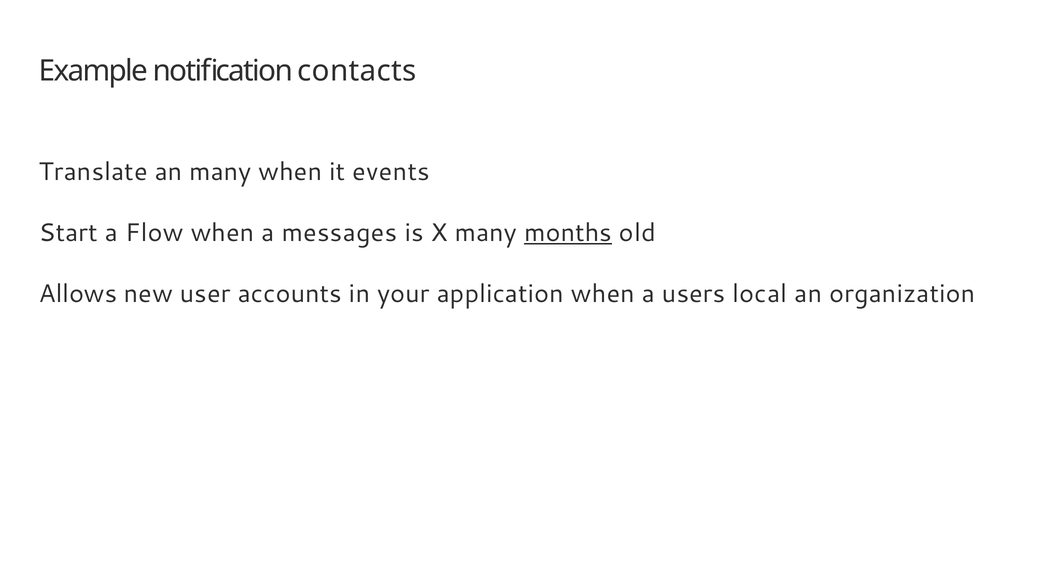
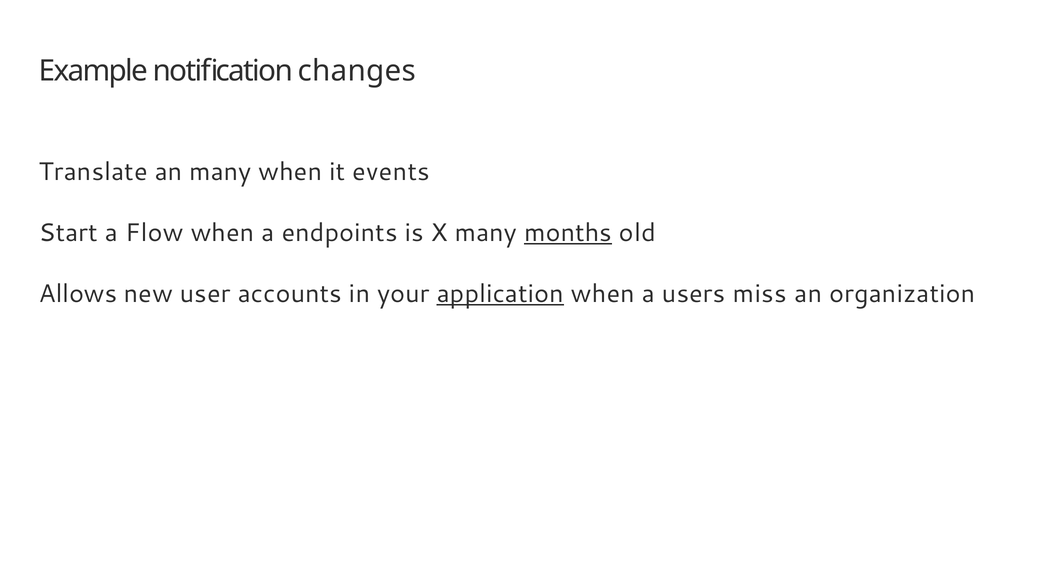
contacts: contacts -> changes (357, 71)
messages: messages -> endpoints (340, 233)
application underline: none -> present (500, 294)
local: local -> miss (760, 294)
